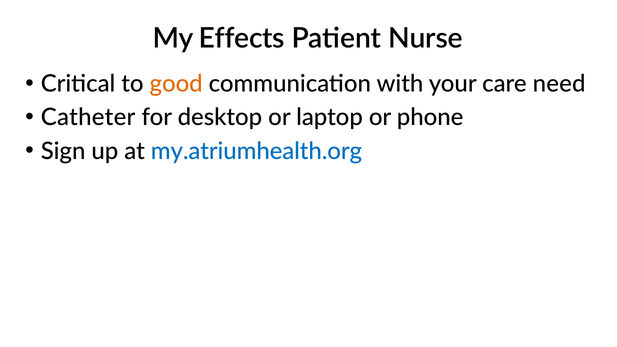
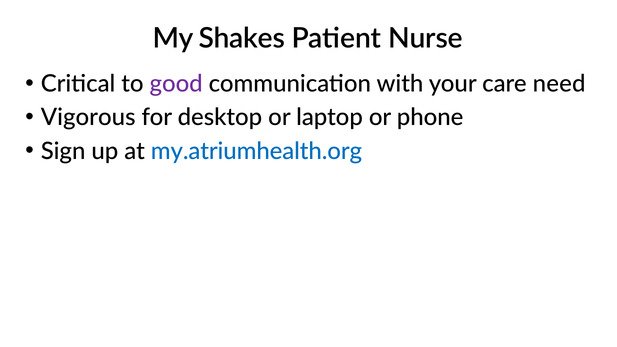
Effects: Effects -> Shakes (242, 38)
good colour: orange -> purple (176, 84)
Catheter: Catheter -> Vigorous (88, 118)
